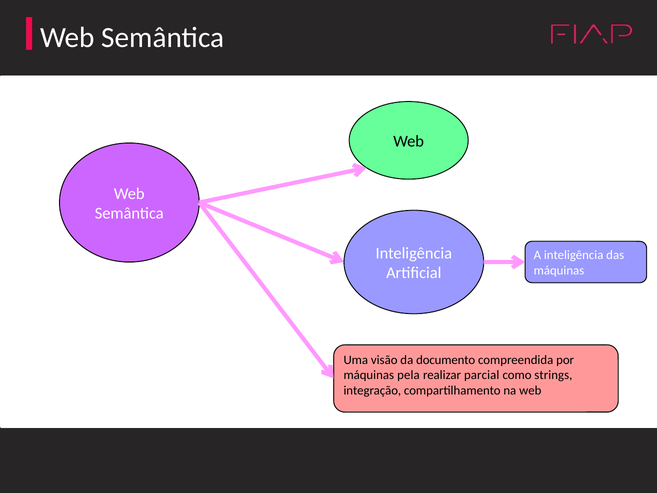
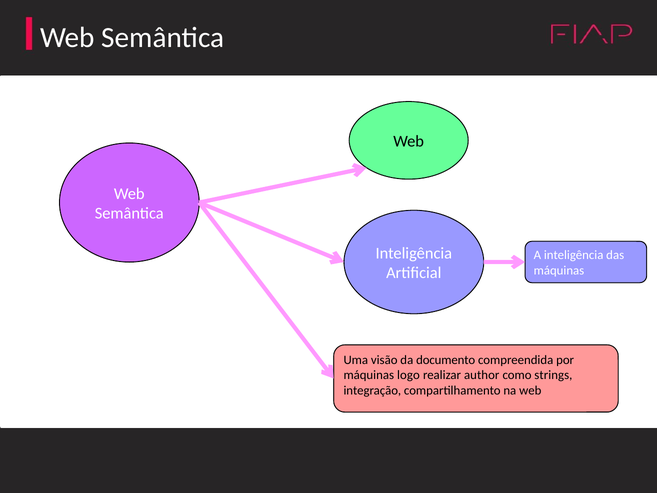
pela: pela -> logo (408, 375)
parcial: parcial -> author (482, 375)
